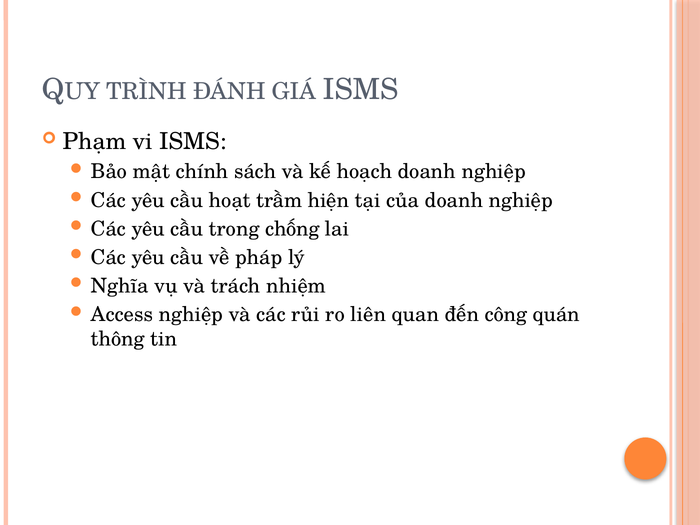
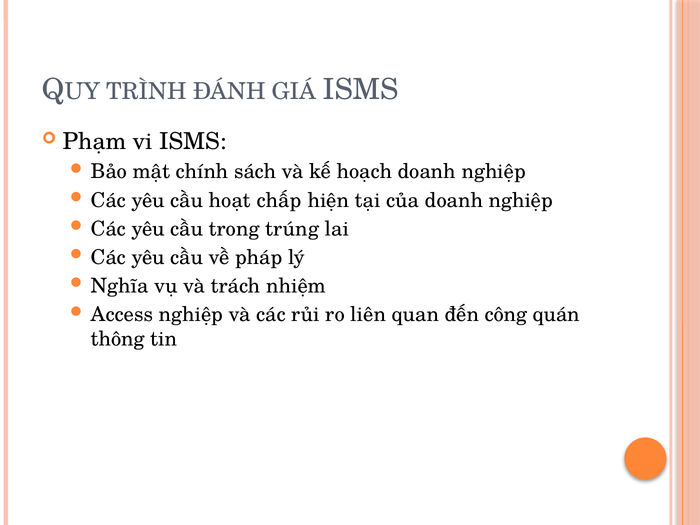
trầm: trầm -> chấp (279, 200)
chống: chống -> trúng (292, 229)
